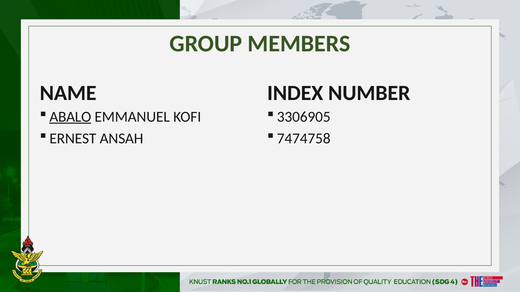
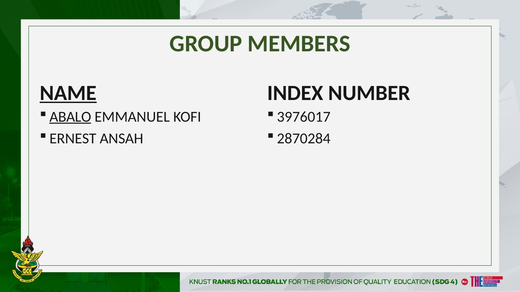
NAME underline: none -> present (68, 93)
3306905: 3306905 -> 3976017 (304, 117)
7474758: 7474758 -> 2870284 (304, 139)
